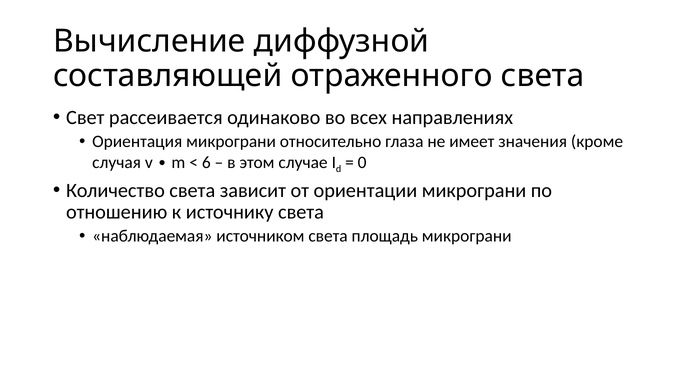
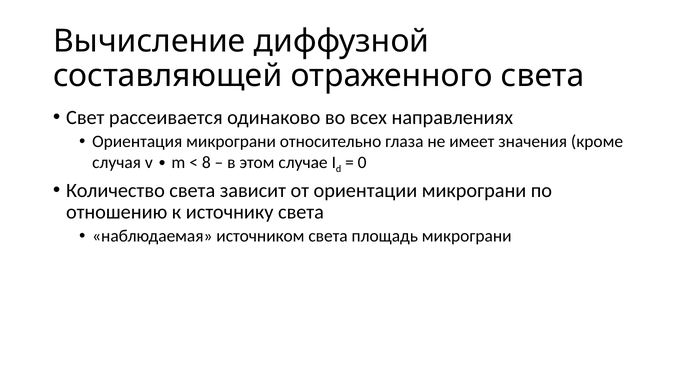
6: 6 -> 8 (206, 163)
